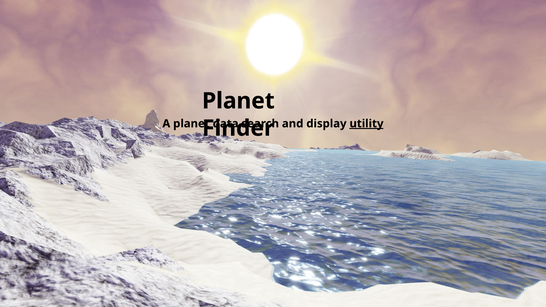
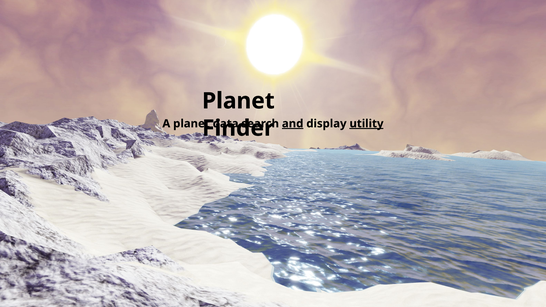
and underline: none -> present (293, 124)
